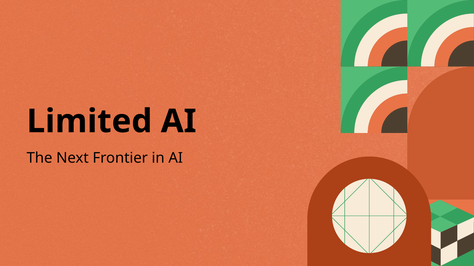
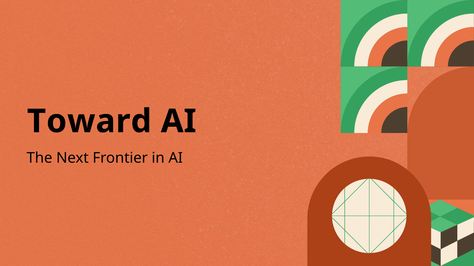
Limited: Limited -> Toward (89, 122)
